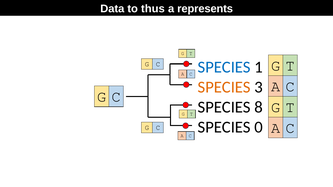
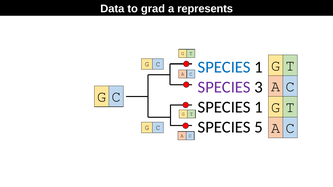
thus: thus -> grad (153, 9)
SPECIES colour: orange -> purple (224, 87)
8: 8 -> 1 (258, 107)
0: 0 -> 5 (258, 127)
